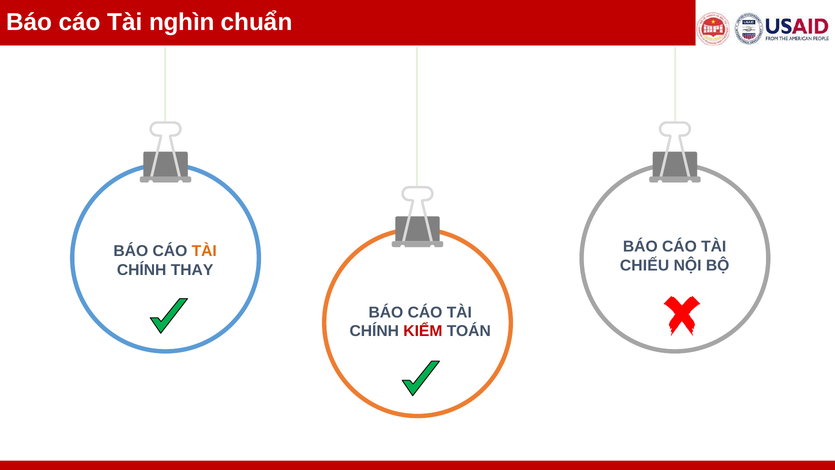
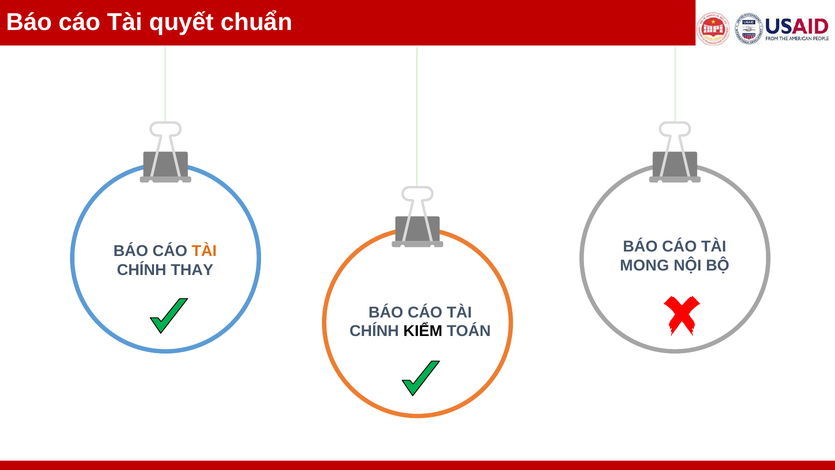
nghìn: nghìn -> quyết (182, 22)
CHIẾU: CHIẾU -> MONG (645, 265)
KIỂM colour: red -> black (423, 331)
